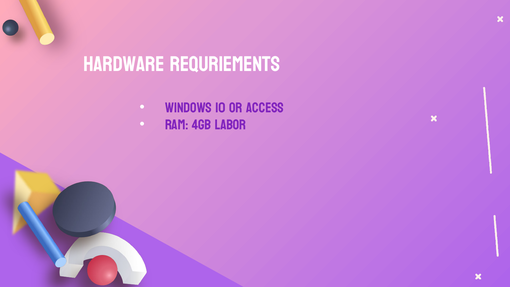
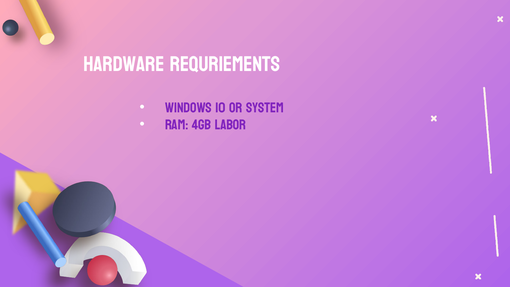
access: access -> system (265, 108)
